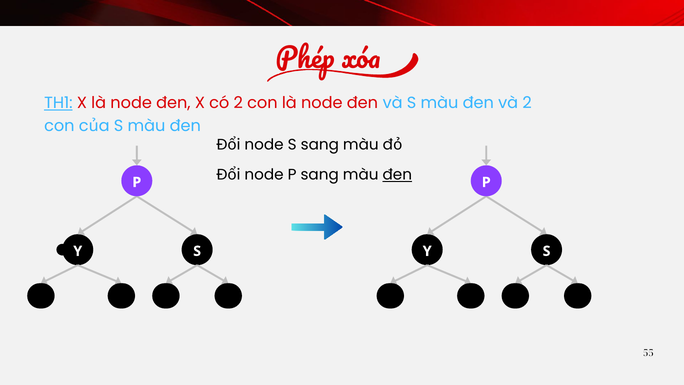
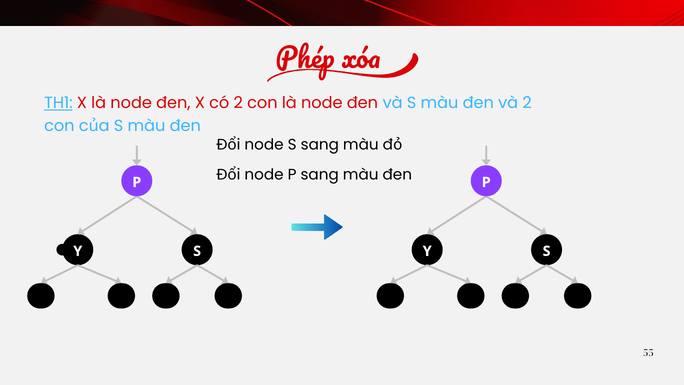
đen underline: present -> none (397, 175)
